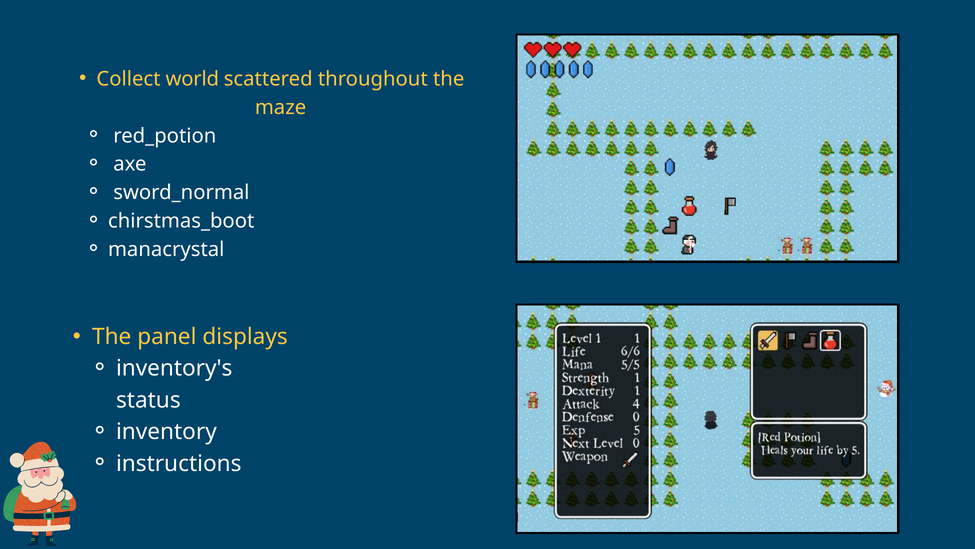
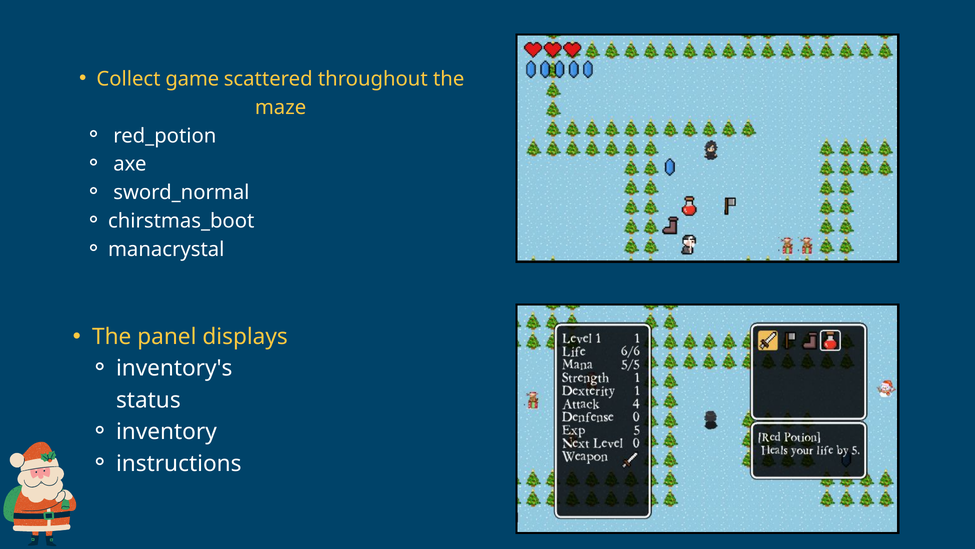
world: world -> game (192, 79)
